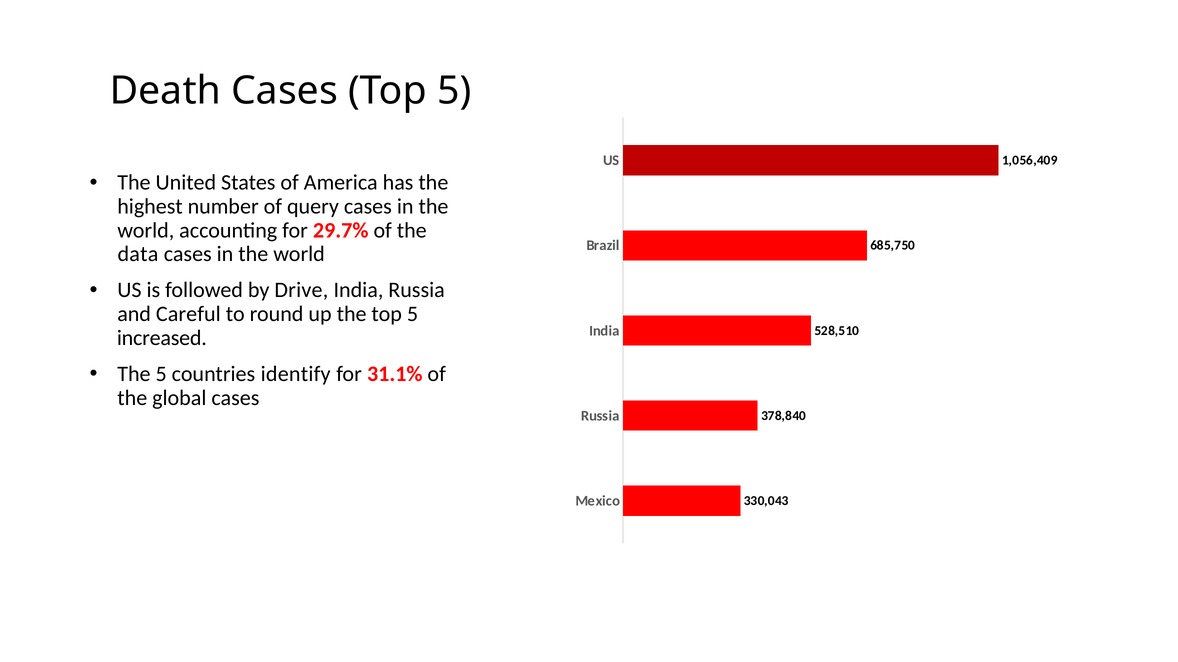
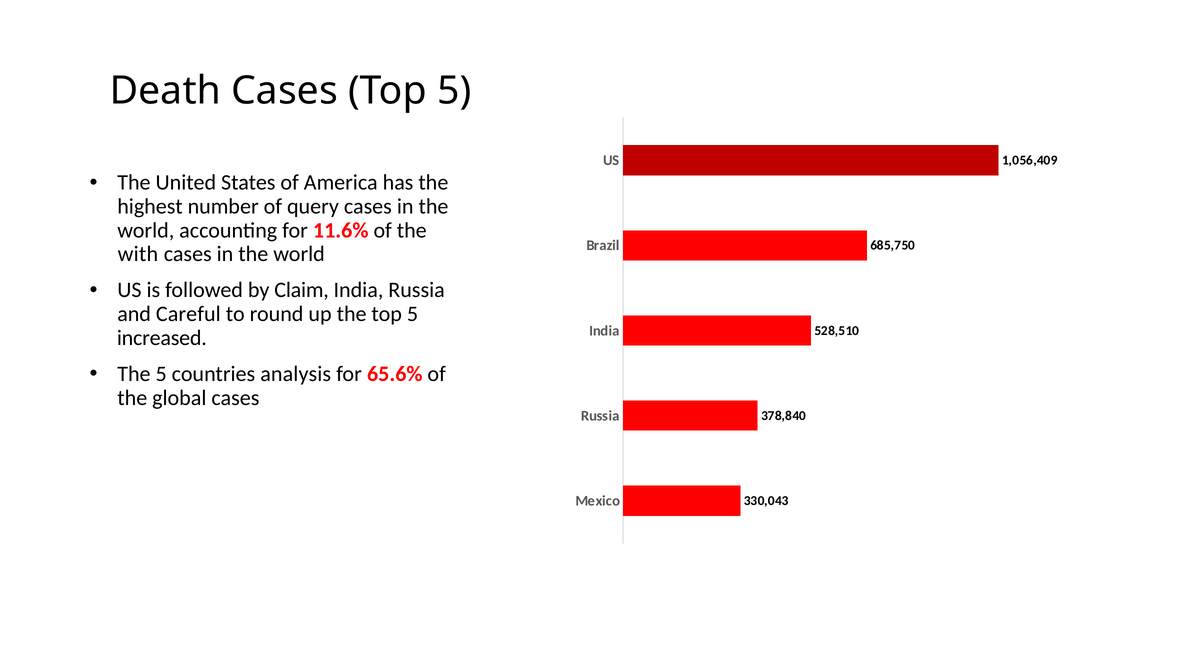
29.7%: 29.7% -> 11.6% (341, 230)
data: data -> with (138, 254)
Drive: Drive -> Claim (302, 290)
identify: identify -> analysis (296, 374)
31.1%: 31.1% -> 65.6% (395, 374)
